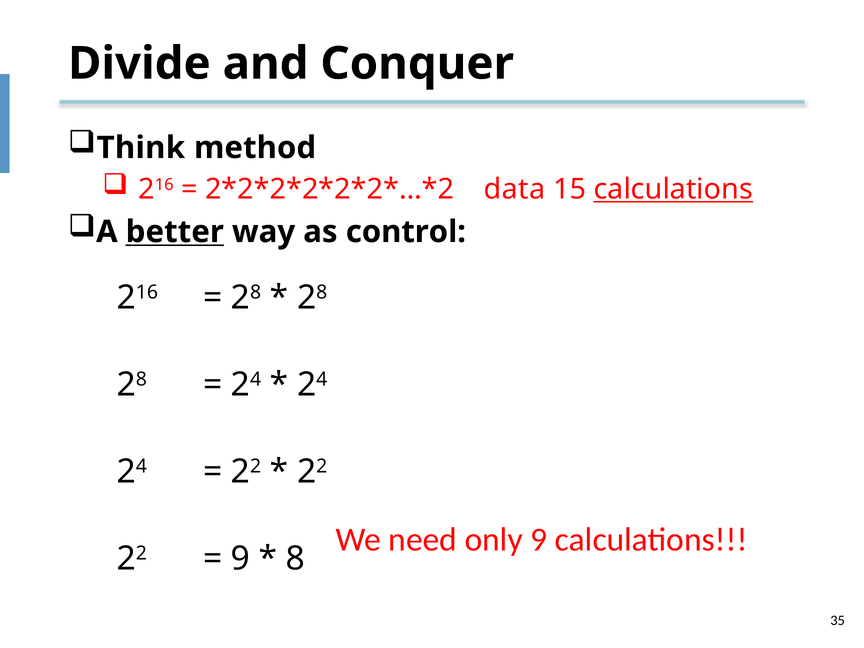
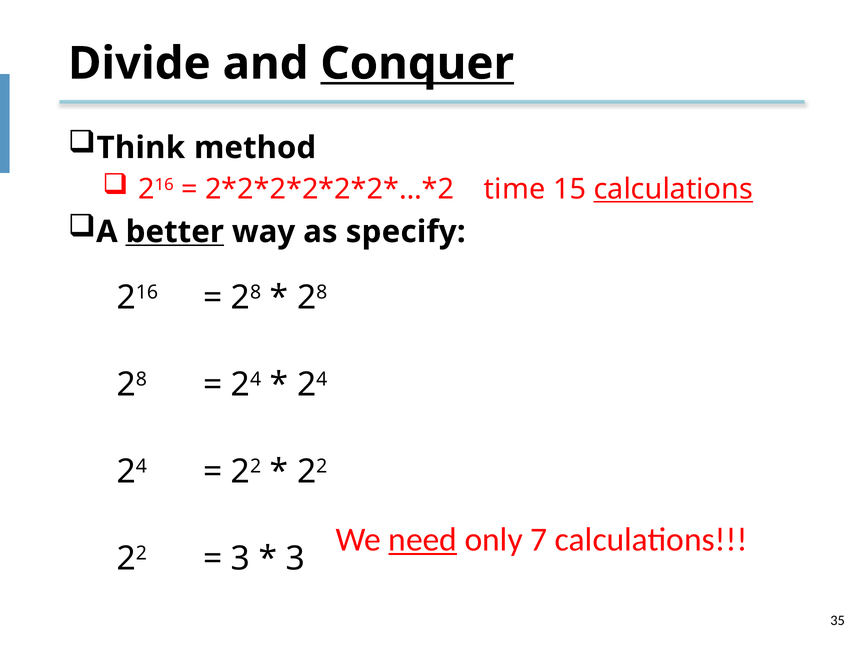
Conquer underline: none -> present (417, 64)
data: data -> time (515, 189)
control: control -> specify (406, 232)
need underline: none -> present (423, 540)
only 9: 9 -> 7 (539, 540)
9: 9 -> 3 (240, 558)
8: 8 -> 3 (296, 558)
